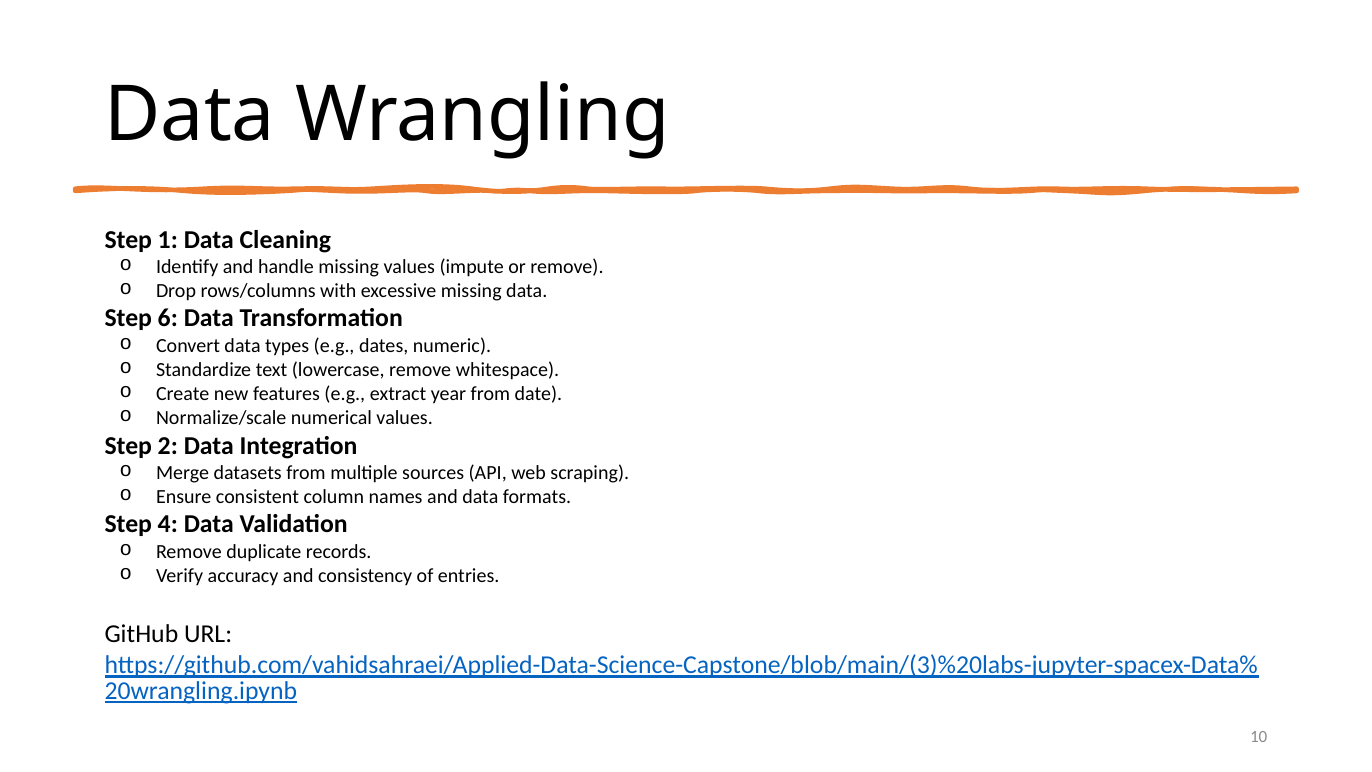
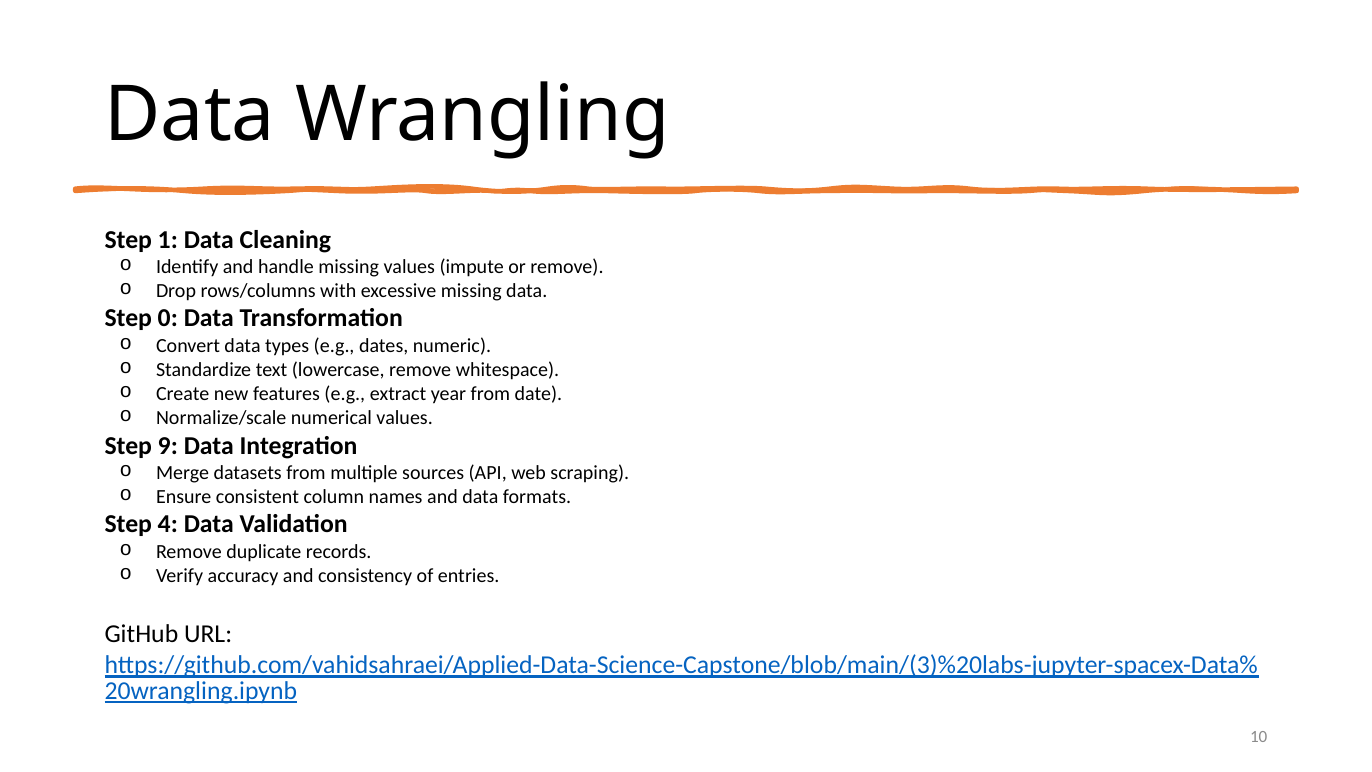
6: 6 -> 0 (168, 318)
2: 2 -> 9 (168, 445)
